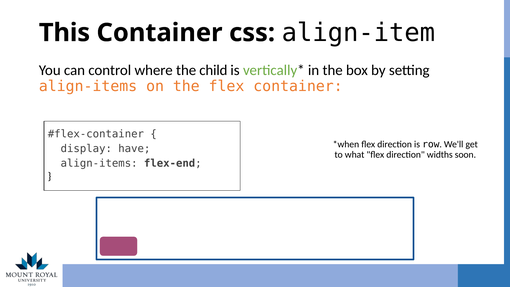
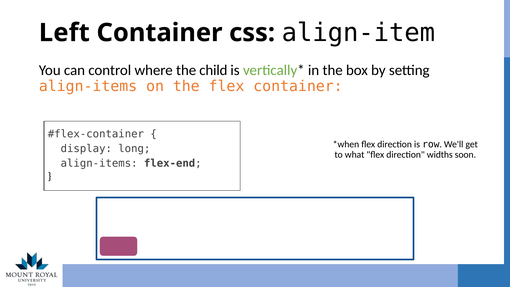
This: This -> Left (64, 33)
have: have -> long (134, 149)
